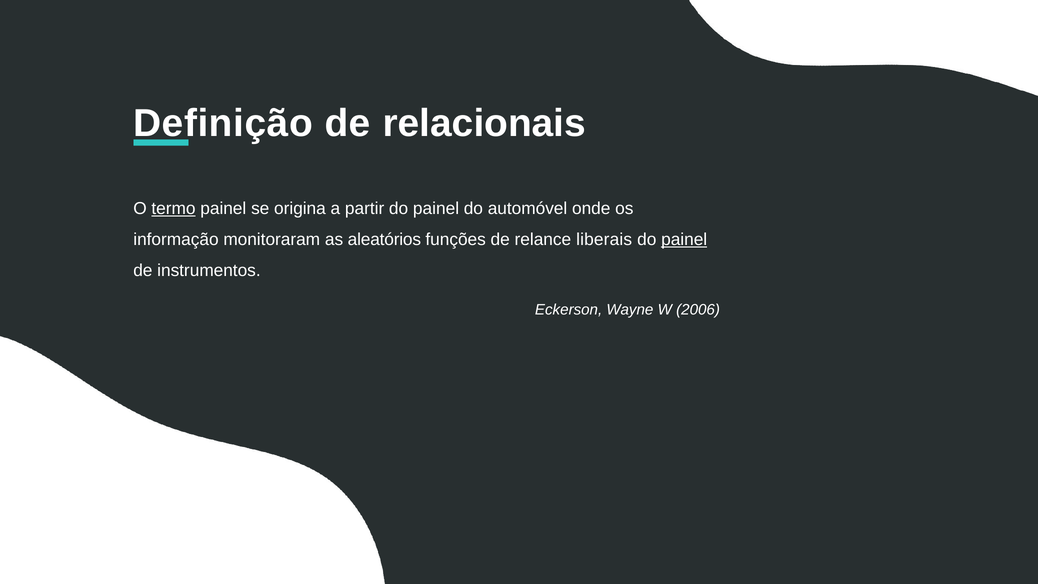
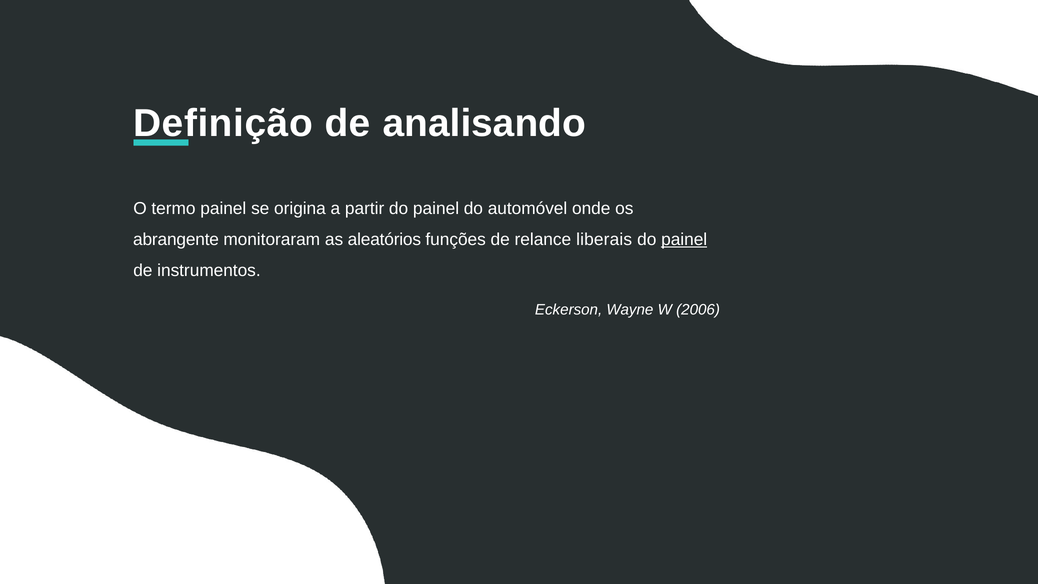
relacionais: relacionais -> analisando (484, 123)
termo underline: present -> none (174, 208)
informação: informação -> abrangente (176, 239)
